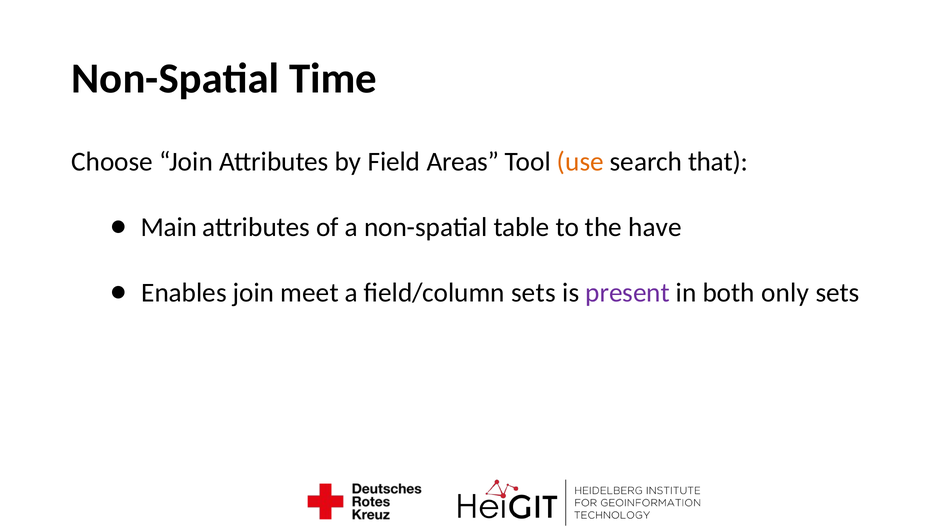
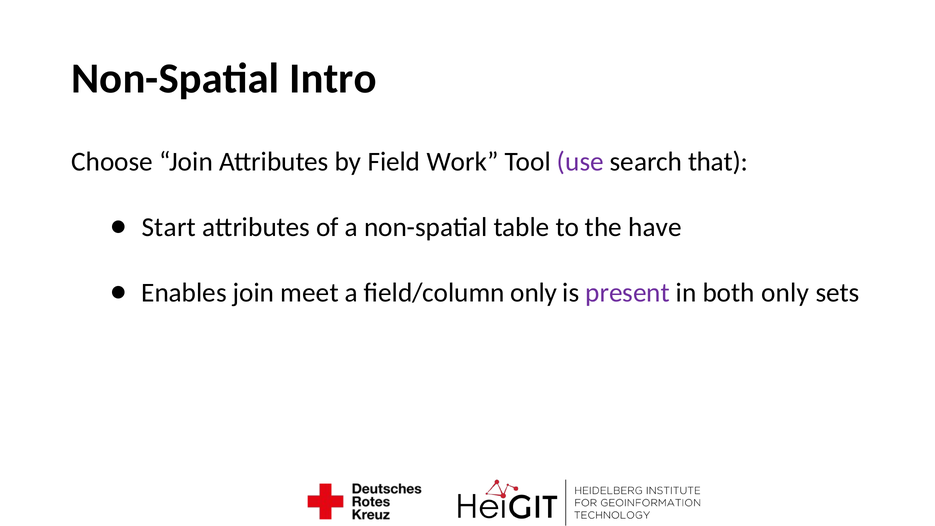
Time: Time -> Intro (333, 79)
Areas: Areas -> Work (463, 162)
use colour: orange -> purple (580, 162)
Main: Main -> Start (169, 227)
field/column sets: sets -> only (534, 293)
